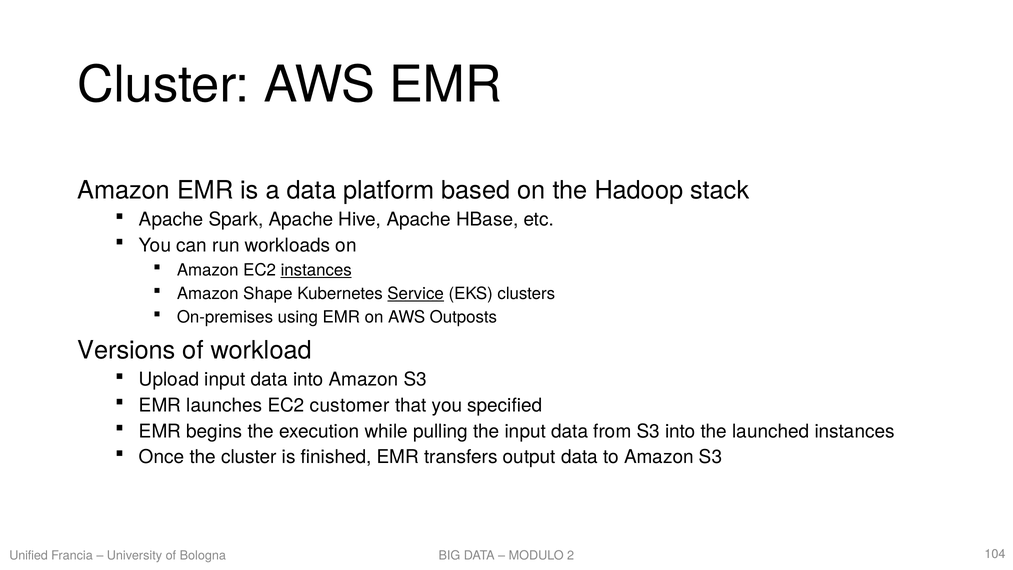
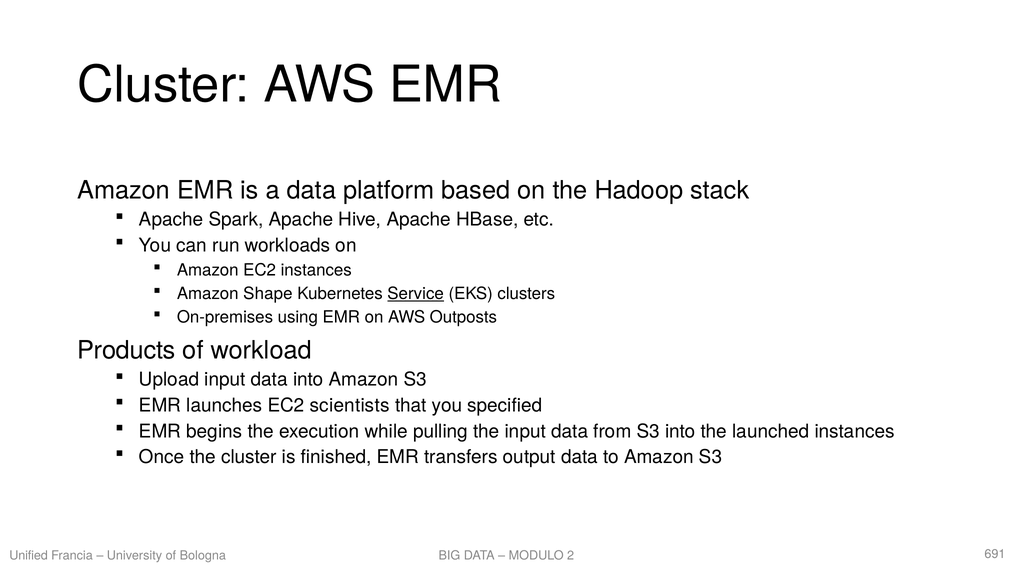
instances underline: present -> none (316, 270)
Versions: Versions -> Products (126, 350)
customer: customer -> scientists (350, 405)
104: 104 -> 691 (995, 554)
